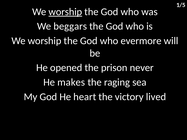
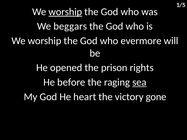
never: never -> rights (142, 68)
makes: makes -> before (71, 82)
sea underline: none -> present (139, 82)
lived: lived -> gone (156, 97)
